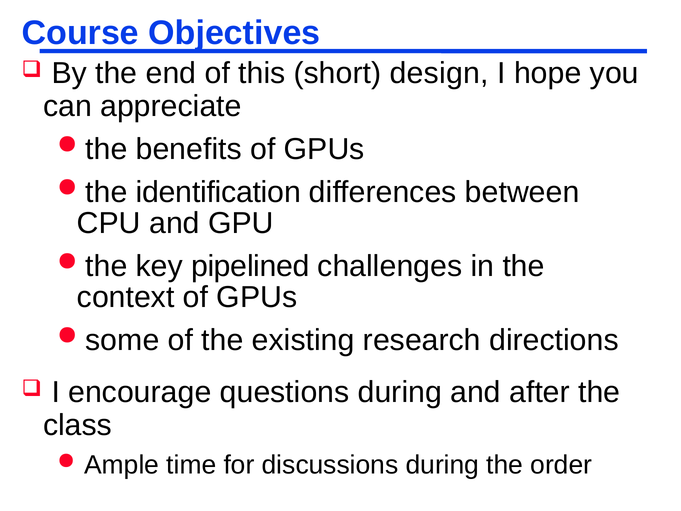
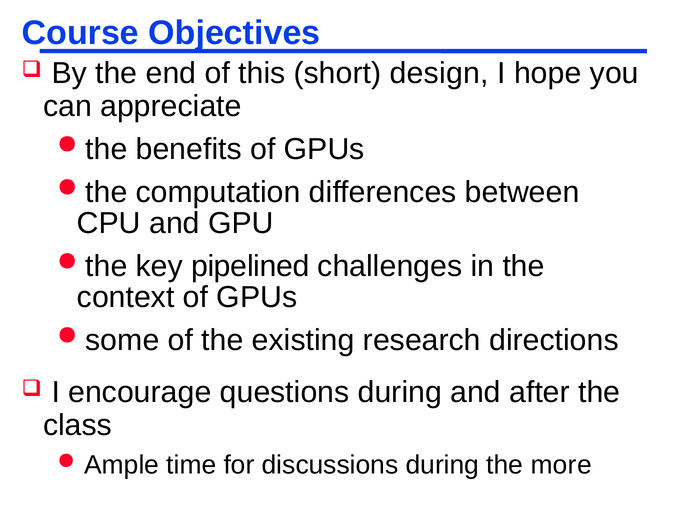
identification: identification -> computation (218, 192)
order: order -> more (561, 465)
